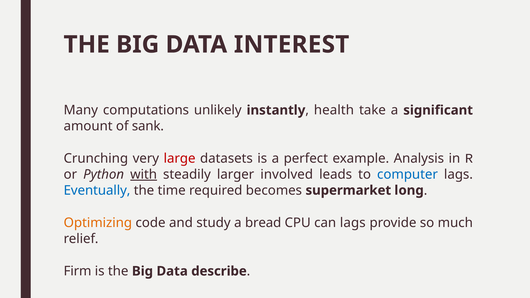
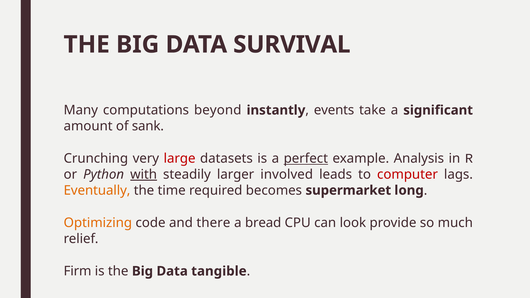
INTEREST: INTEREST -> SURVIVAL (292, 45)
unlikely: unlikely -> beyond (218, 110)
health: health -> events (334, 110)
perfect underline: none -> present (306, 159)
computer colour: blue -> red (407, 175)
Eventually colour: blue -> orange (97, 190)
study: study -> there (213, 223)
can lags: lags -> look (353, 223)
describe: describe -> tangible (219, 271)
